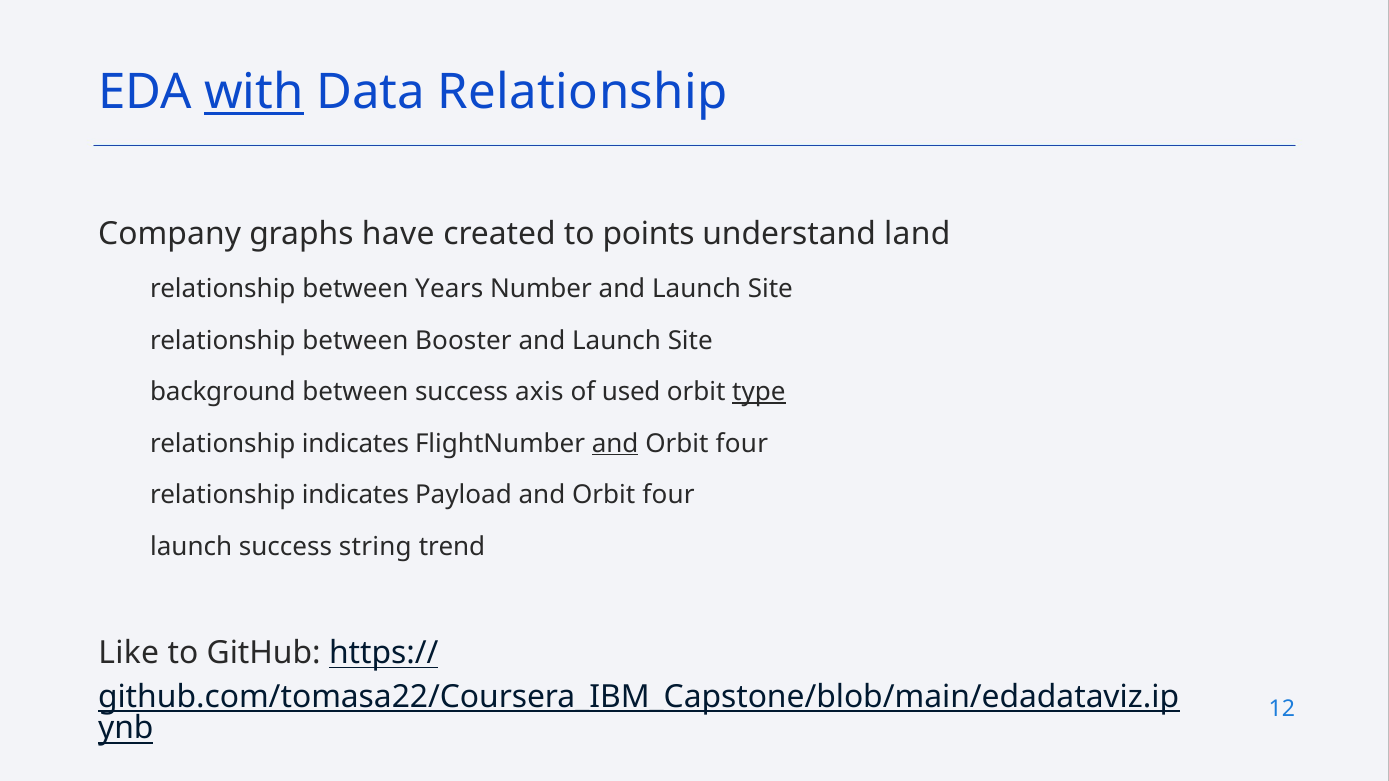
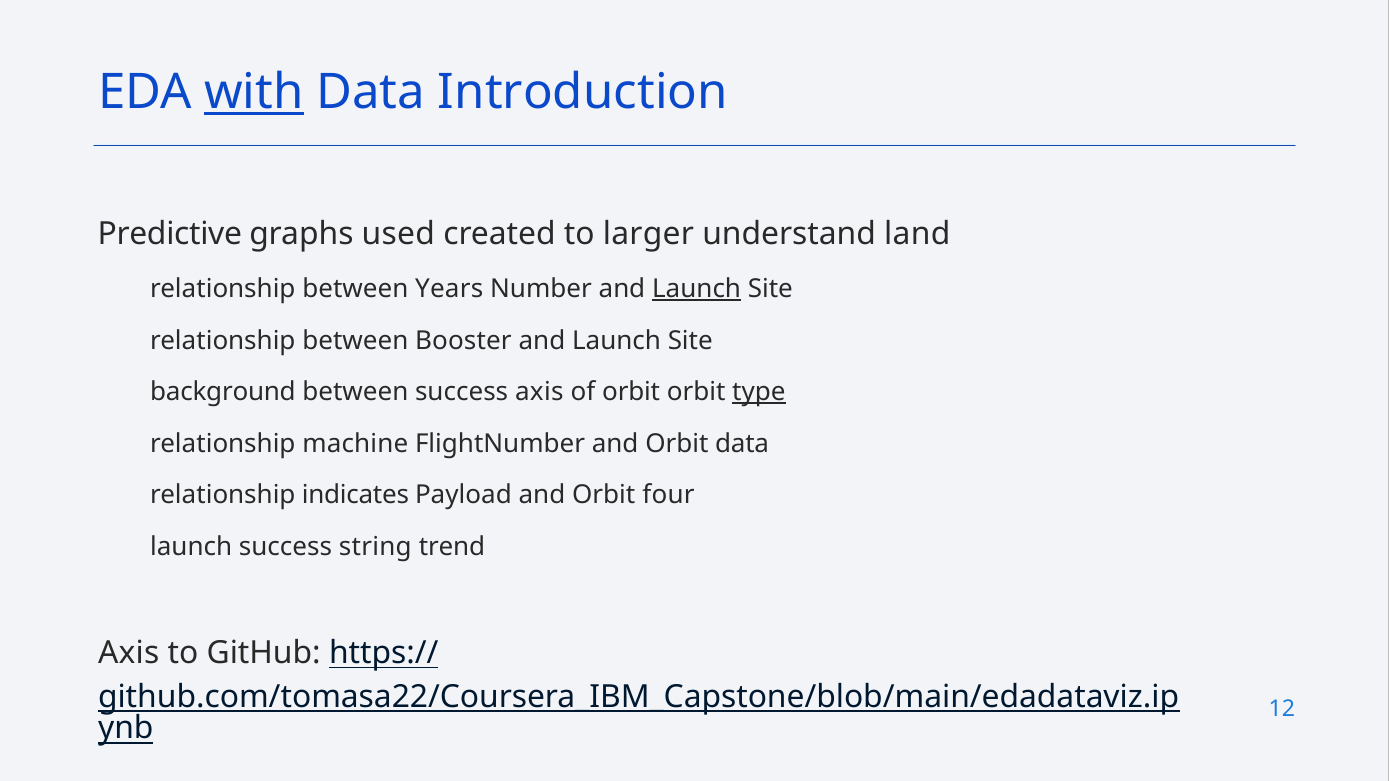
Data Relationship: Relationship -> Introduction (583, 93)
Company: Company -> Predictive (170, 235)
have: have -> used (398, 235)
points: points -> larger (648, 235)
Launch underline: none -> present (697, 289)
of used: used -> orbit (631, 392)
indicates: indicates -> machine (355, 444)
and underline: present -> none (615, 444)
four: four -> data (742, 444)
Like: Like -> Axis (129, 654)
